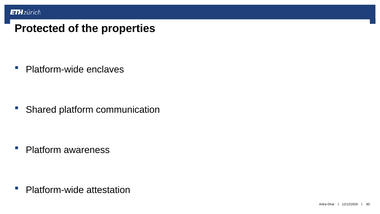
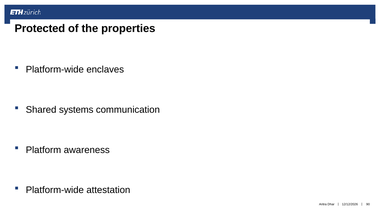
Shared platform: platform -> systems (76, 110)
